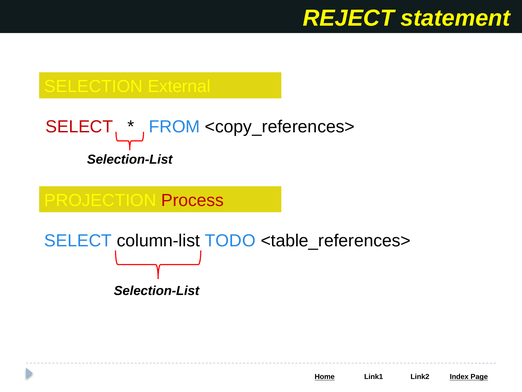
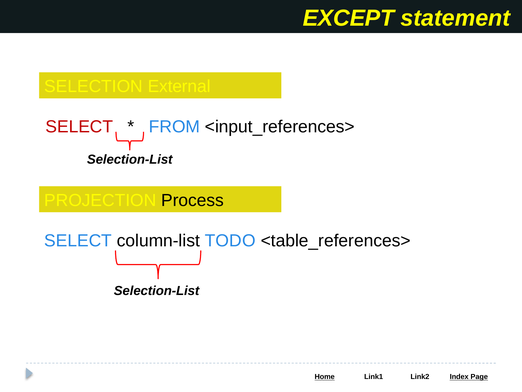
REJECT: REJECT -> EXCEPT (349, 18)
<copy_references>: <copy_references> -> <input_references> (280, 127)
Process colour: red -> black (193, 200)
